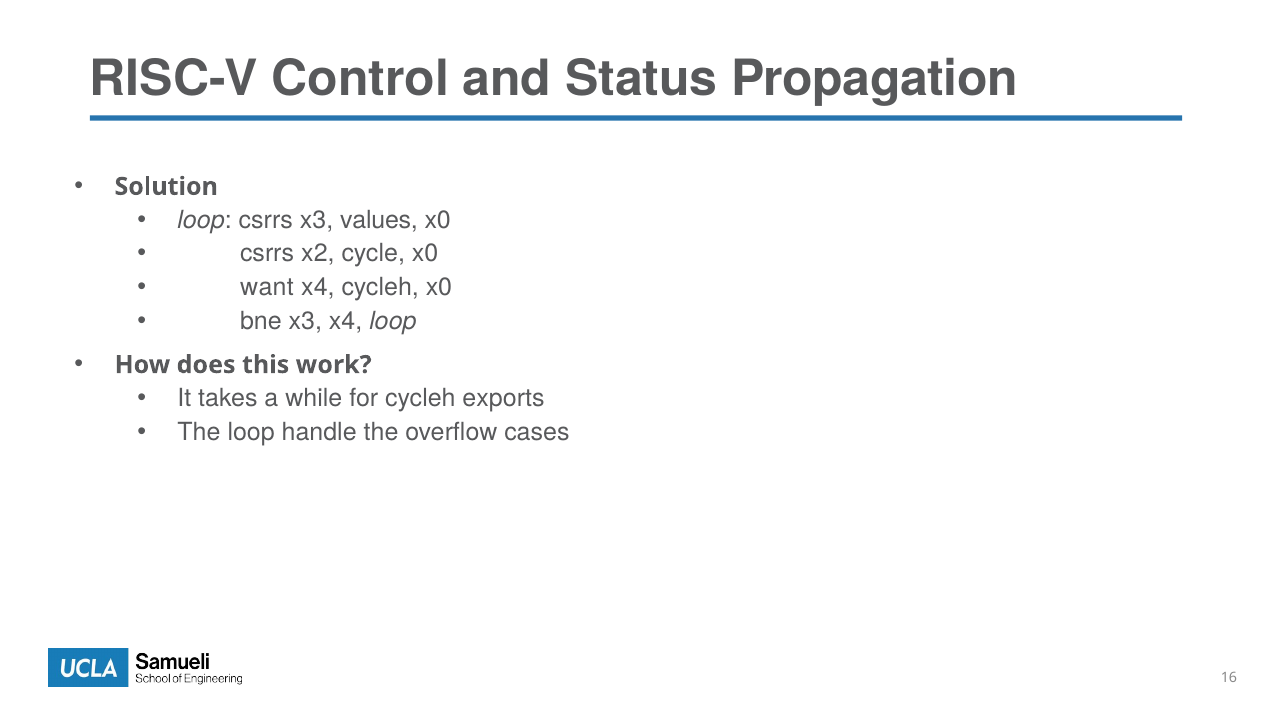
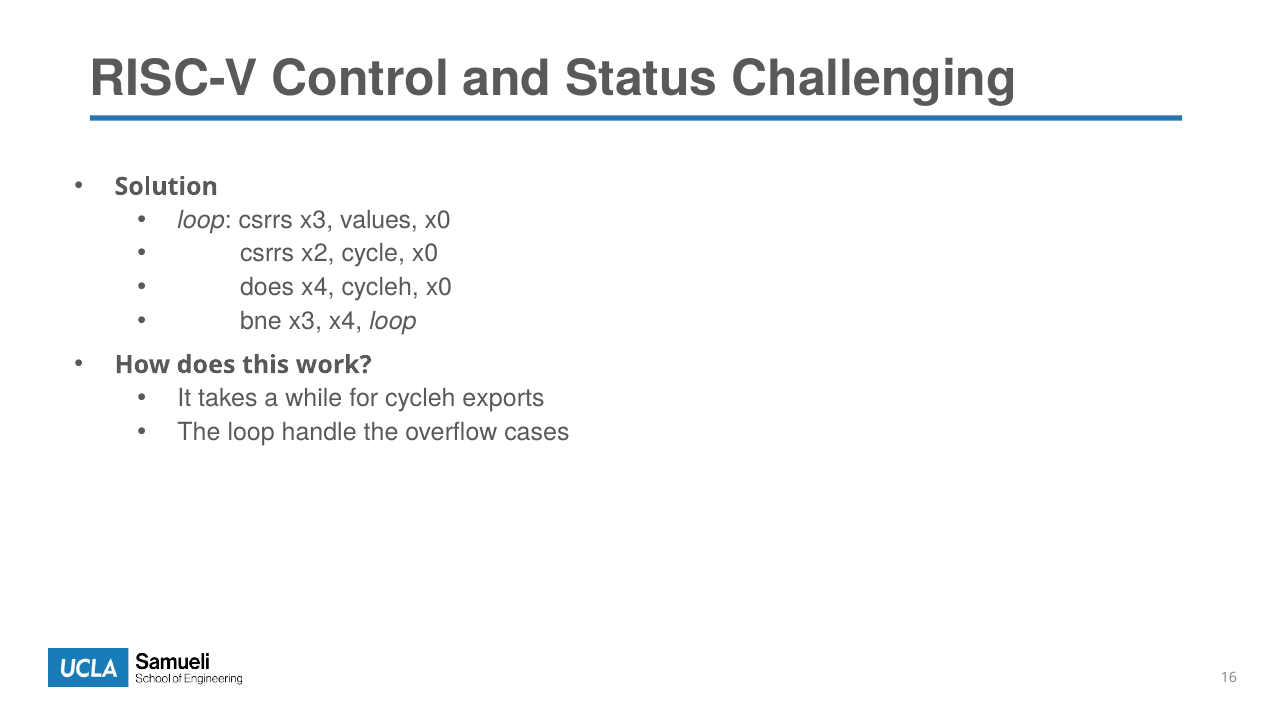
Propagation: Propagation -> Challenging (874, 79)
want: want -> does (267, 287)
